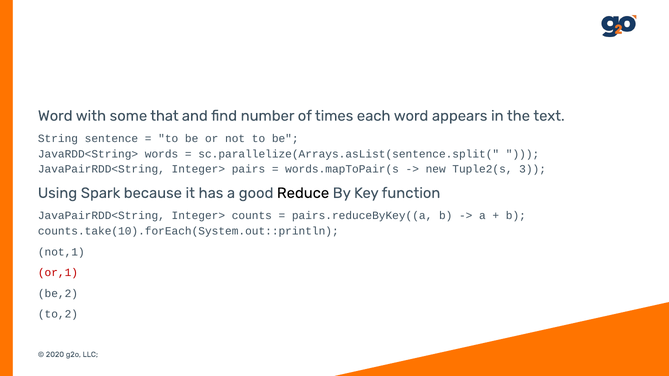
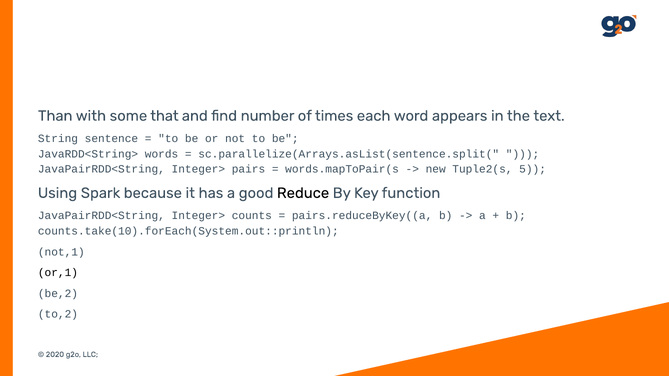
Word: Word -> Than (55, 116)
3: 3 -> 5 (533, 169)
or,1 colour: red -> black (58, 273)
